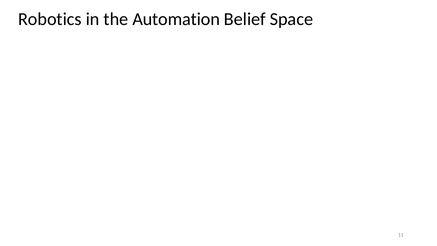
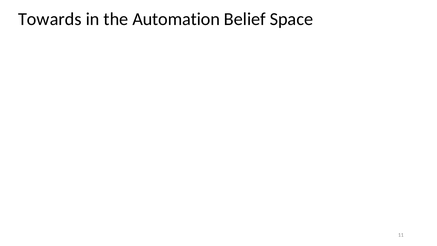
Robotics: Robotics -> Towards (50, 19)
